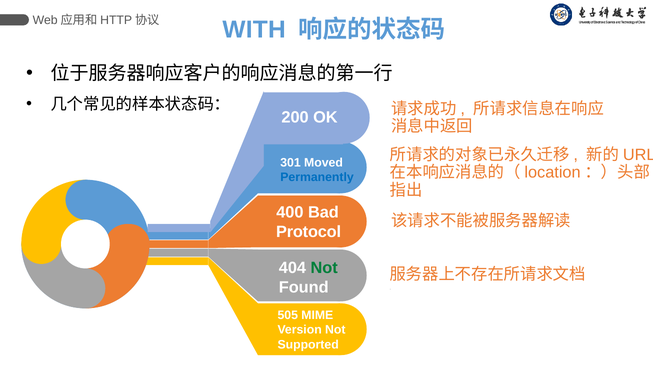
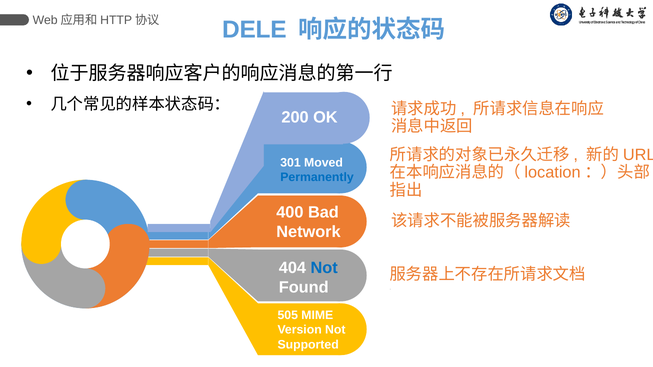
WITH: WITH -> DELE (254, 30)
Protocol: Protocol -> Network (308, 232)
Not colour: green -> blue (324, 268)
